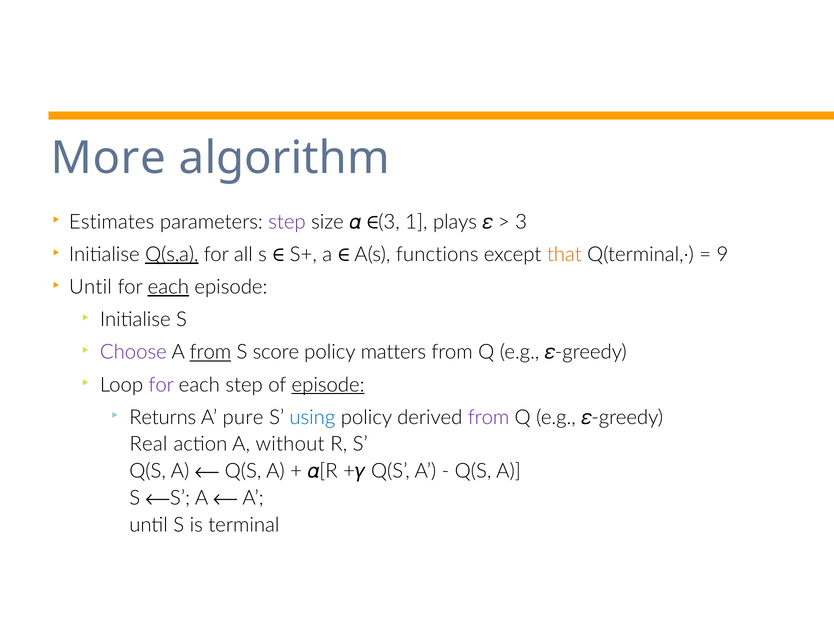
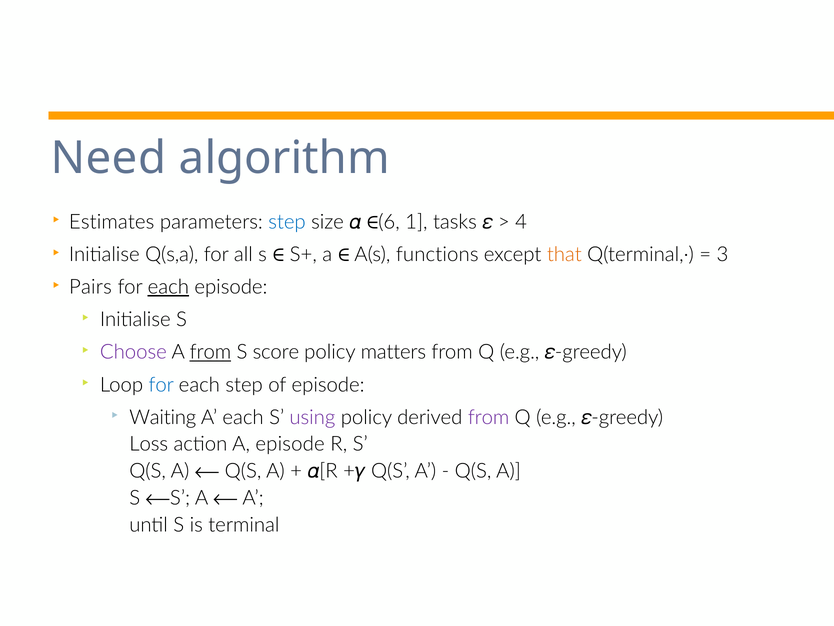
More: More -> Need (108, 158)
step colour: purple -> blue (287, 222)
size 3: 3 -> 6 (389, 222)
plays: plays -> tasks (455, 222)
3: 3 -> 4 (521, 222)
Q(s,a underline: present -> none (172, 254)
9: 9 -> 3 (722, 254)
Until: Until -> Pairs (90, 287)
for colour: purple -> blue (161, 384)
episode underline: present -> none (328, 384)
Returns: Returns -> Waiting (163, 417)
A pure: pure -> each (243, 417)
using colour: blue -> purple (312, 417)
Real: Real -> Loss (149, 444)
A without: without -> episode (290, 444)
